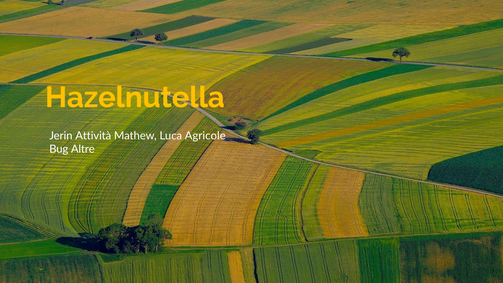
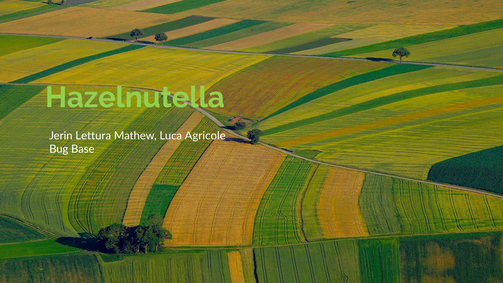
Hazelnutella colour: yellow -> light green (135, 97)
Attività: Attività -> Lettura (93, 136)
Altre: Altre -> Base (83, 149)
